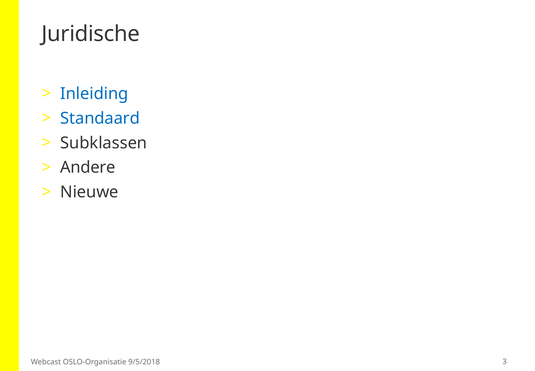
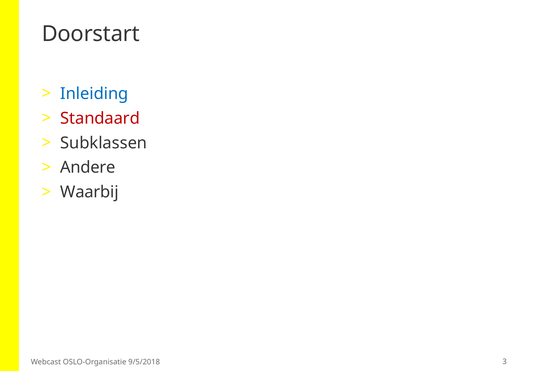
Juridische: Juridische -> Doorstart (91, 34)
Standaard colour: blue -> red (100, 118)
Nieuwe: Nieuwe -> Waarbij (89, 192)
